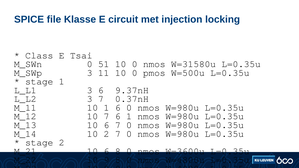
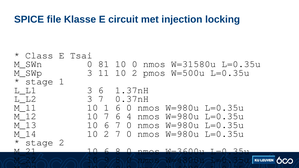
51: 51 -> 81 (104, 64)
11 10 0: 0 -> 2 (135, 73)
9.37nH: 9.37nH -> 1.37nH (132, 90)
6 1: 1 -> 4 (129, 116)
